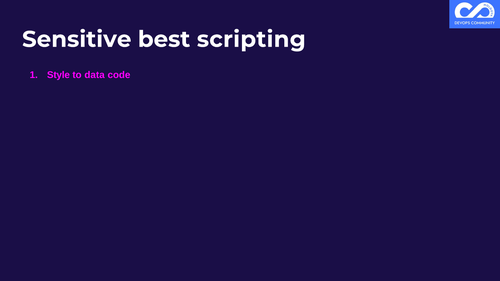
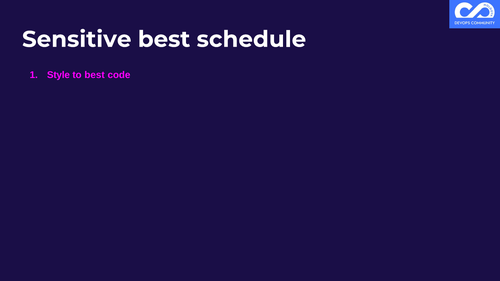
scripting: scripting -> schedule (251, 39)
to data: data -> best (95, 75)
